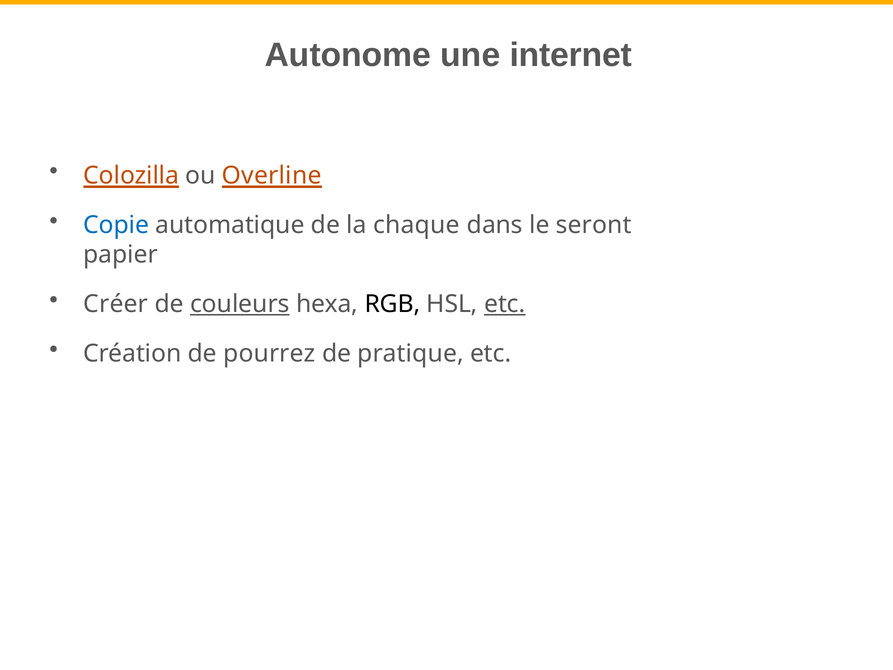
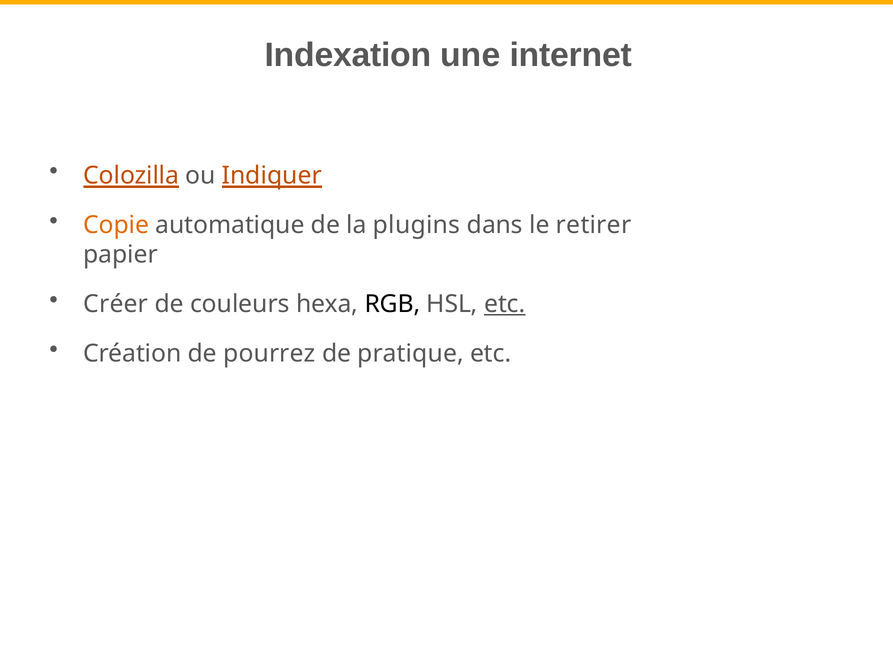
Autonome: Autonome -> Indexation (348, 55)
Overline: Overline -> Indiquer (272, 175)
Copie colour: blue -> orange (116, 225)
chaque: chaque -> plugins (417, 225)
seront: seront -> retirer (594, 225)
couleurs underline: present -> none (240, 304)
